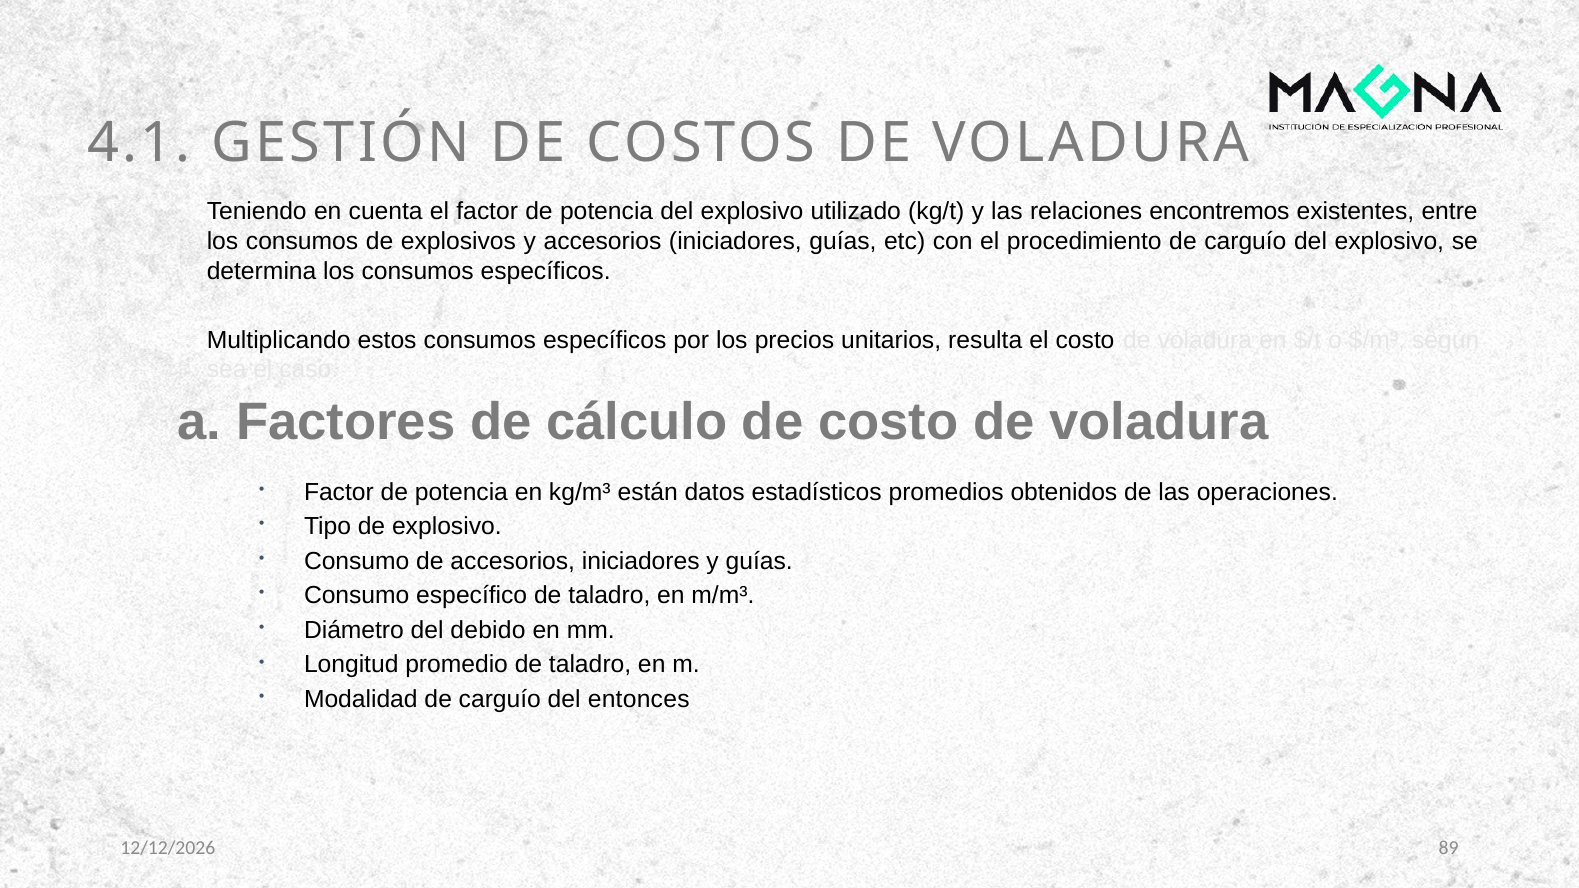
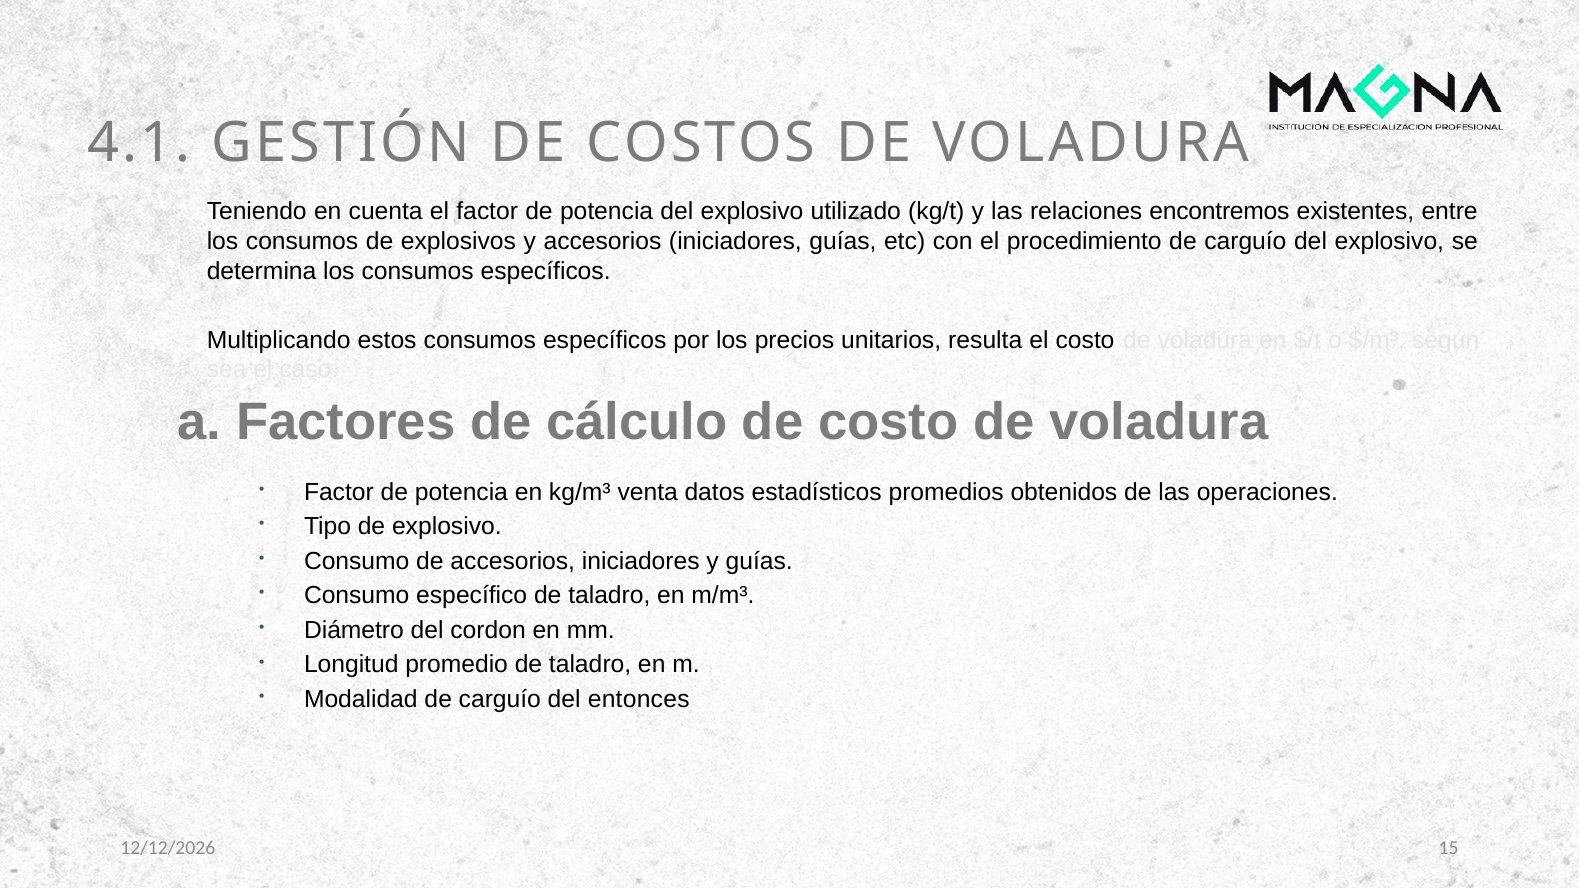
están: están -> venta (648, 492)
debido: debido -> cordon (488, 630)
89: 89 -> 15 (1449, 848)
